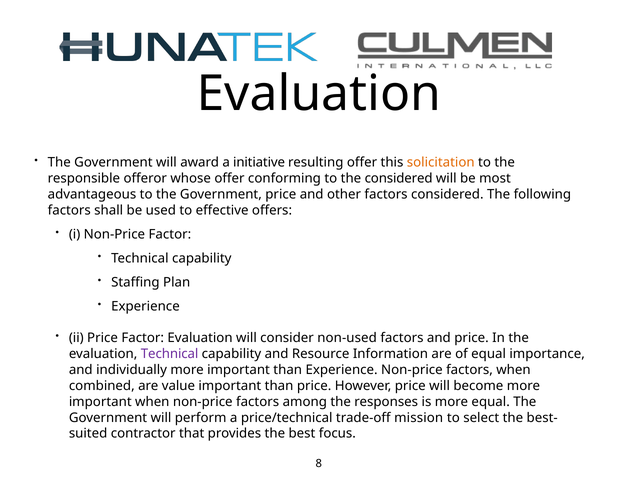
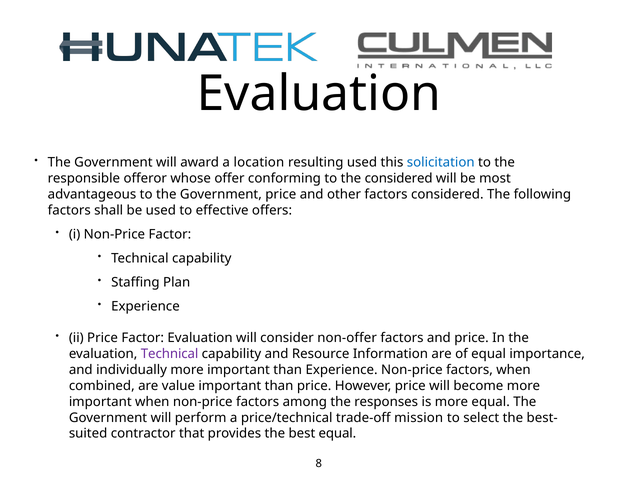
initiative: initiative -> location (259, 163)
resulting offer: offer -> used (362, 163)
solicitation colour: orange -> blue (441, 163)
non-used: non-used -> non-offer (347, 338)
best focus: focus -> equal (337, 434)
